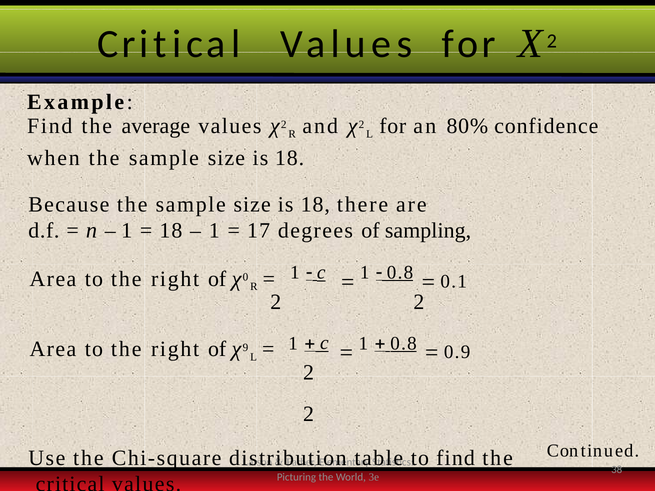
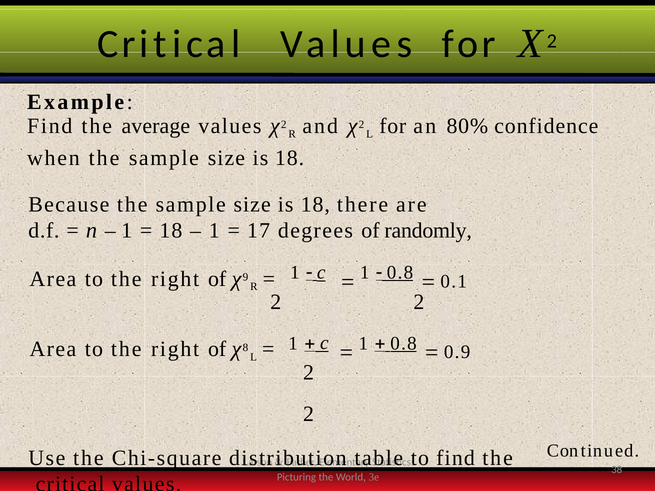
sampling: sampling -> randomly (428, 231)
0: 0 -> 9 (245, 277)
9: 9 -> 8 (245, 348)
